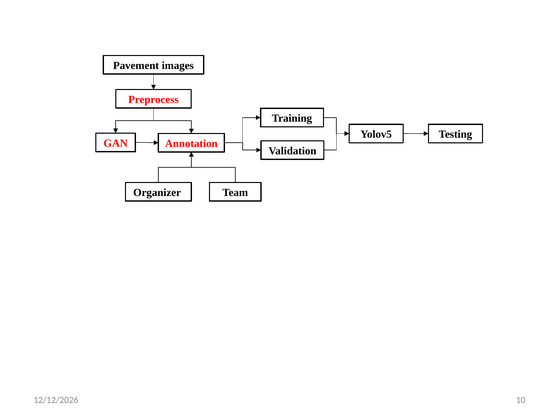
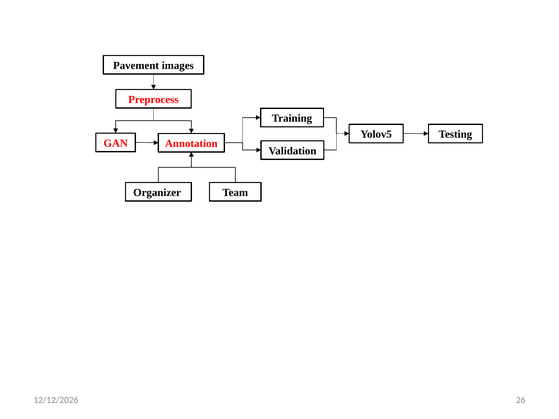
10: 10 -> 26 (521, 400)
